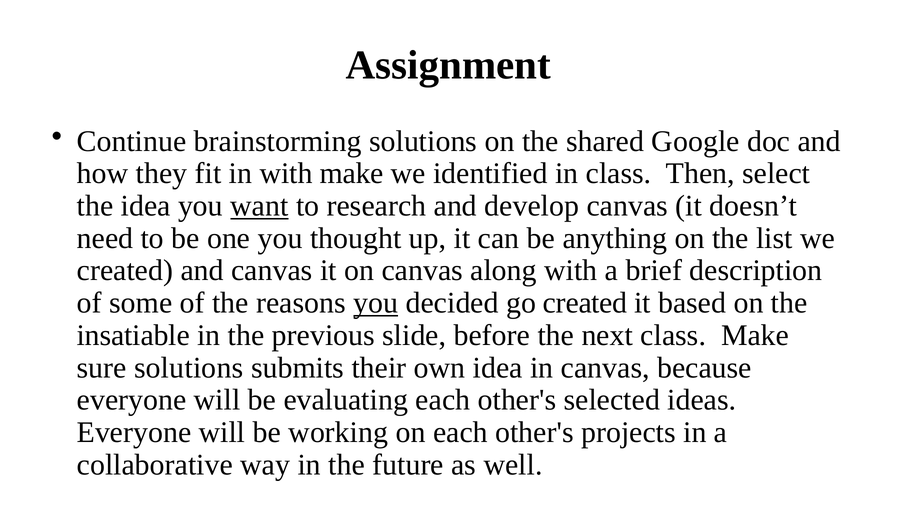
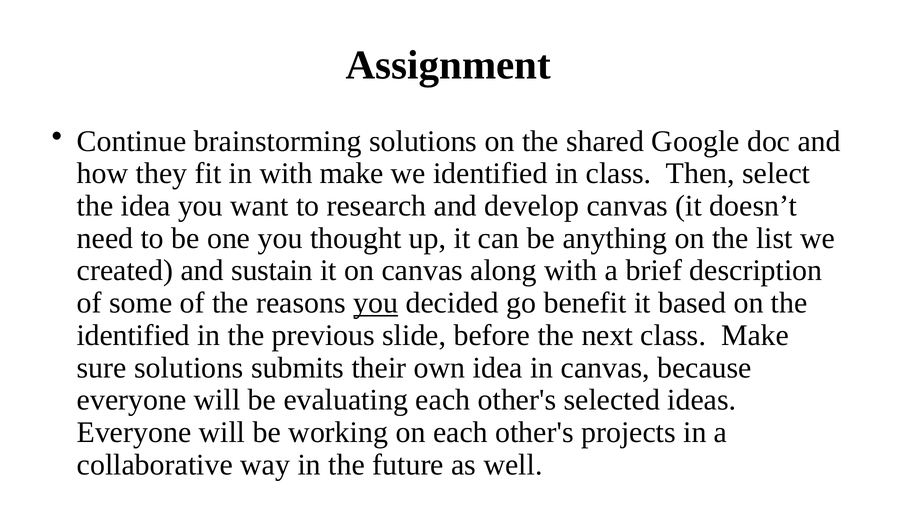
want underline: present -> none (259, 206)
and canvas: canvas -> sustain (272, 270)
go created: created -> benefit (585, 303)
insatiable: insatiable -> identified (133, 335)
